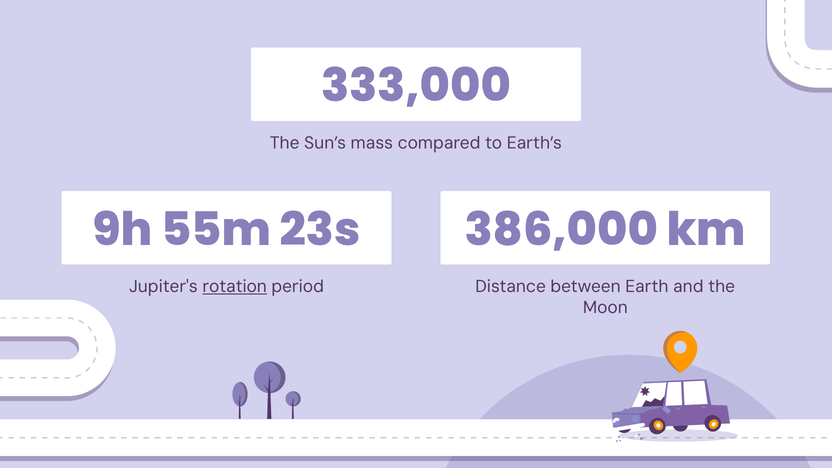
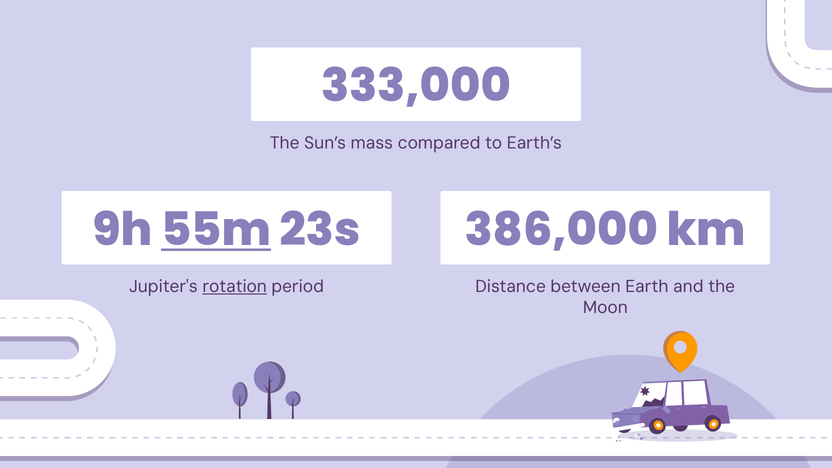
55m underline: none -> present (216, 230)
